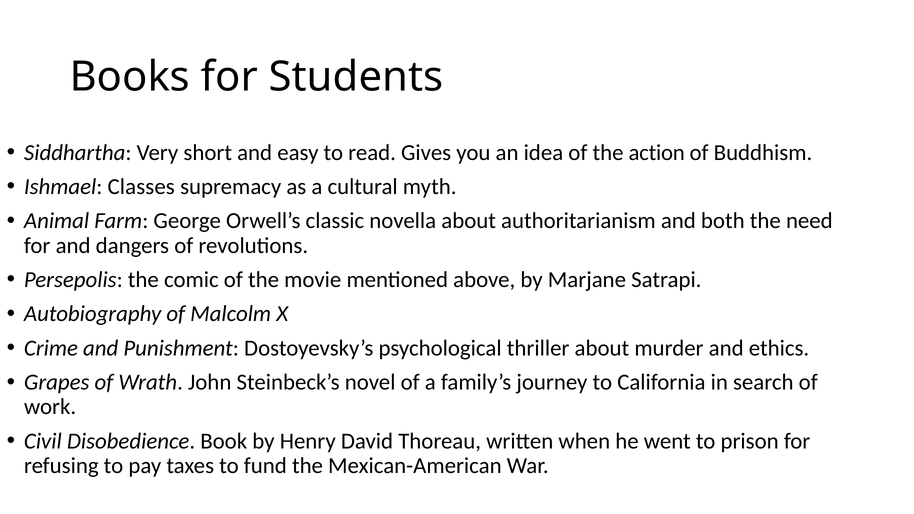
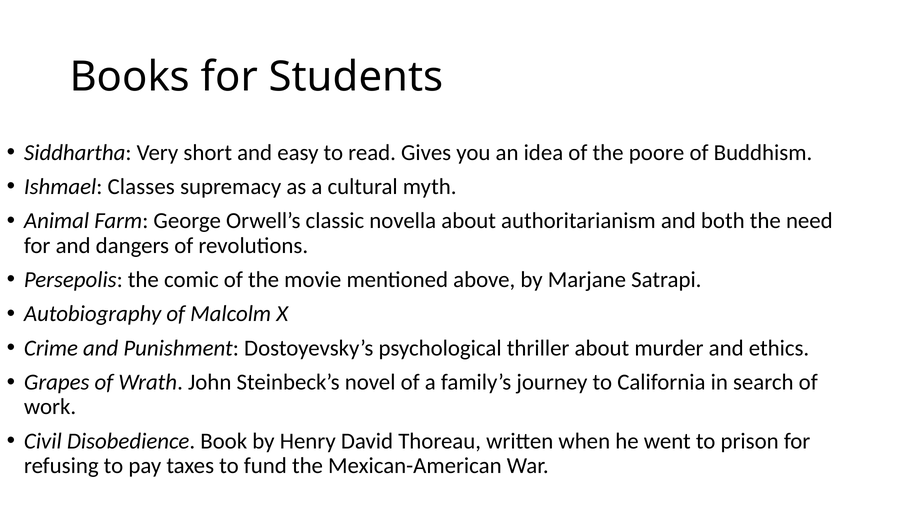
action: action -> poore (657, 152)
